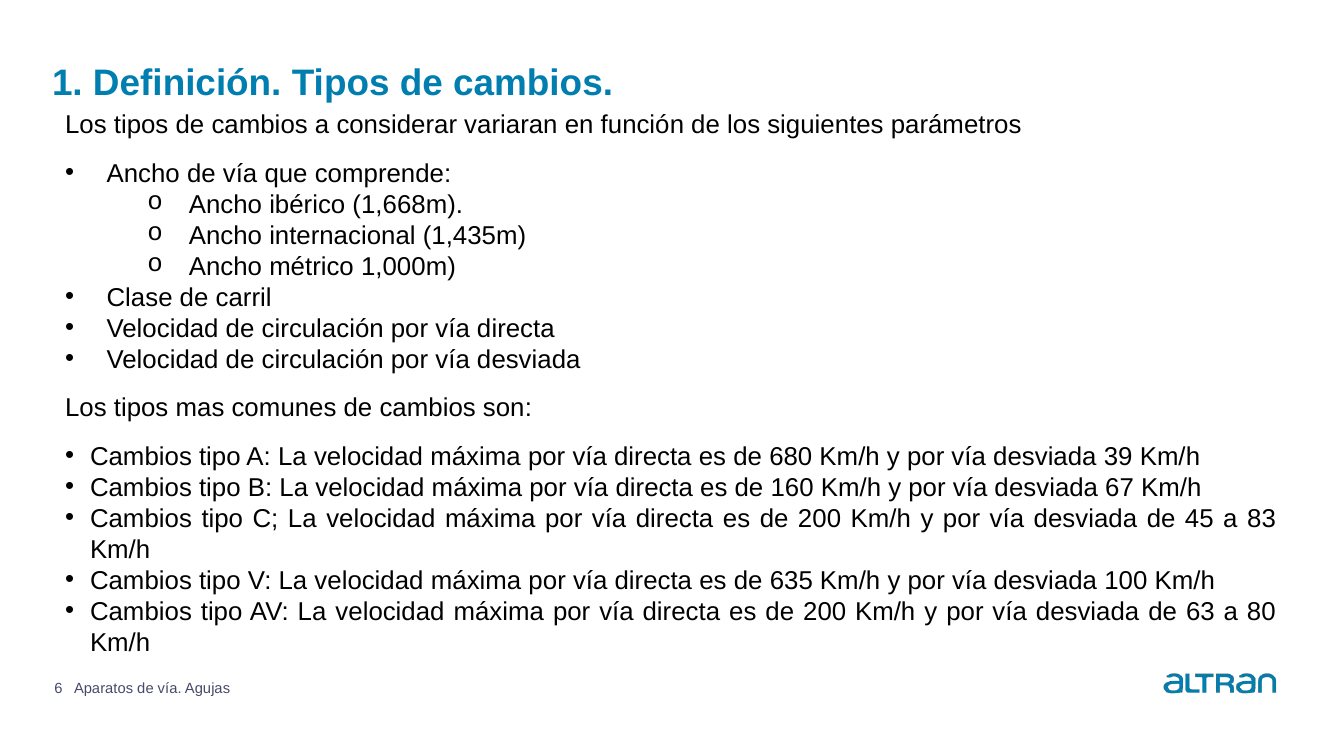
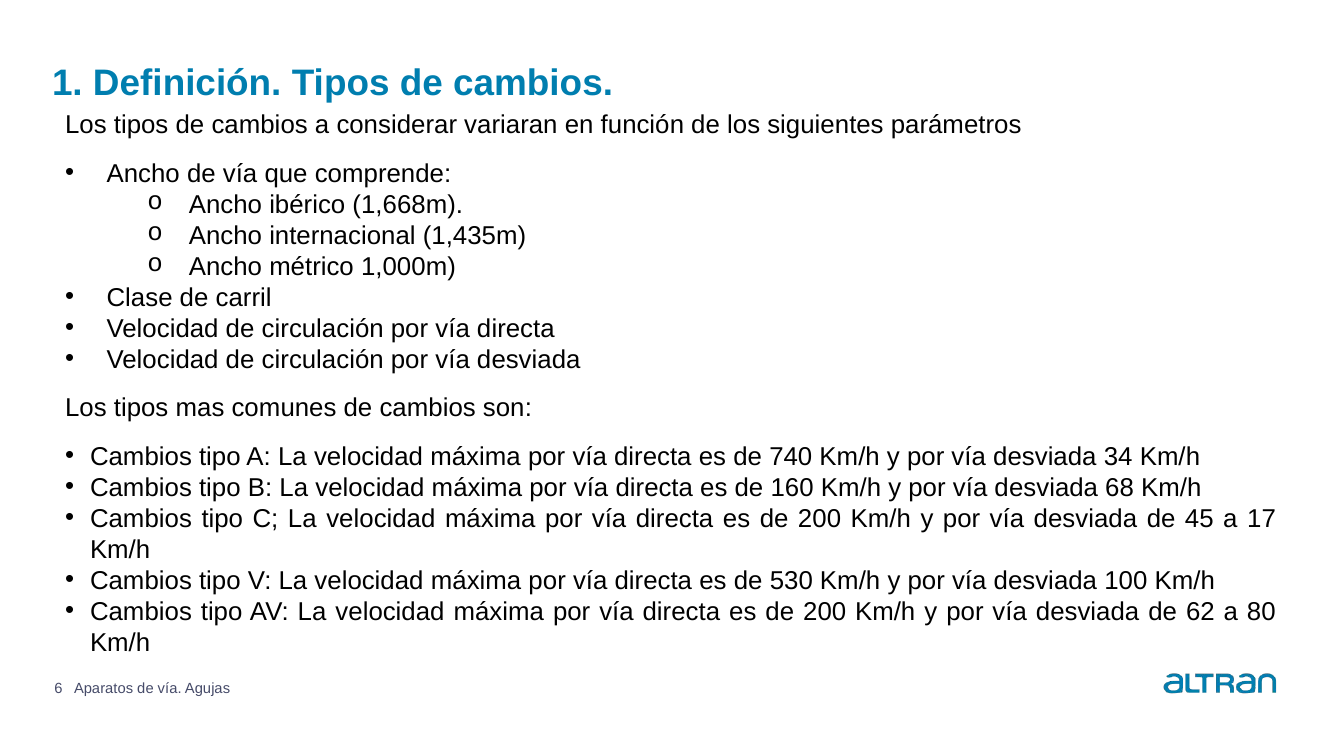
680: 680 -> 740 (791, 457)
39: 39 -> 34 (1118, 457)
67: 67 -> 68 (1120, 488)
83: 83 -> 17 (1262, 519)
635: 635 -> 530 (791, 581)
63: 63 -> 62 (1200, 612)
